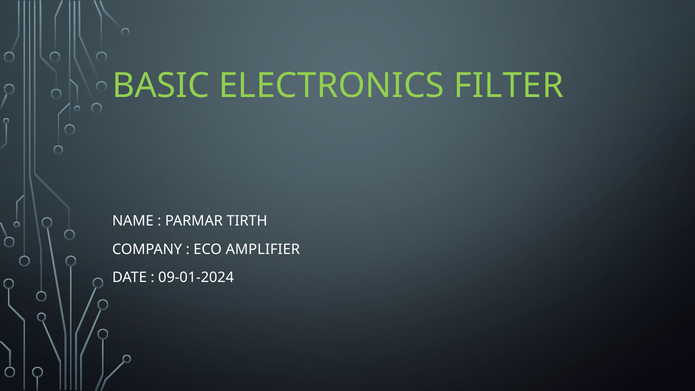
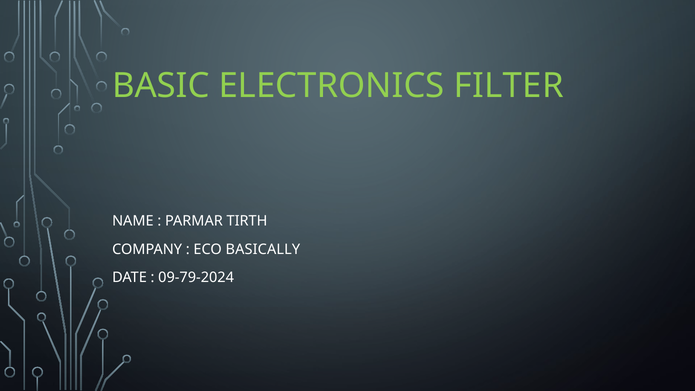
AMPLIFIER: AMPLIFIER -> BASICALLY (263, 249)
09-01-2024: 09-01-2024 -> 09-79-2024 (196, 277)
